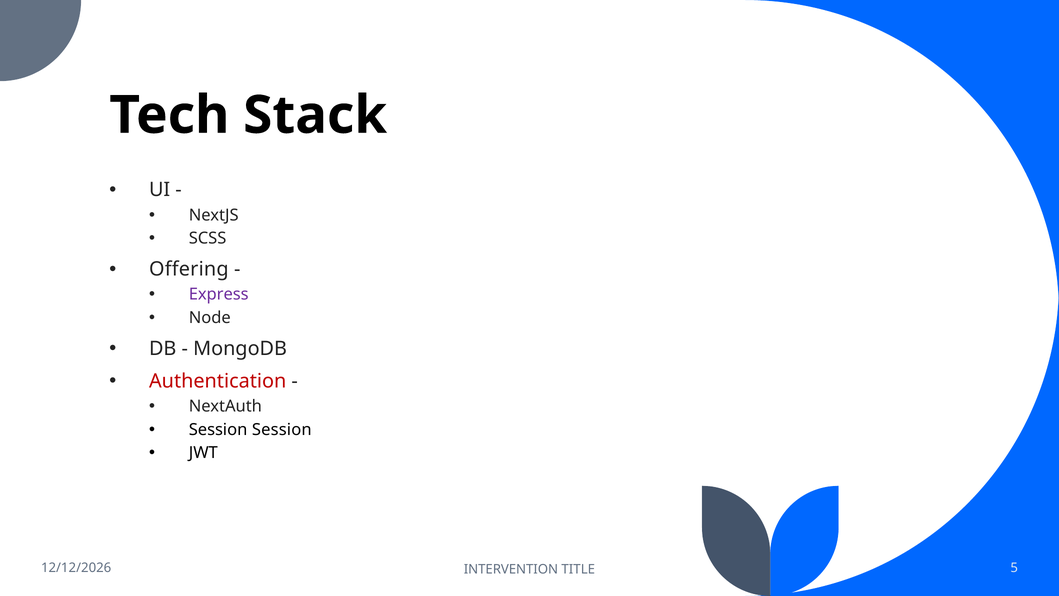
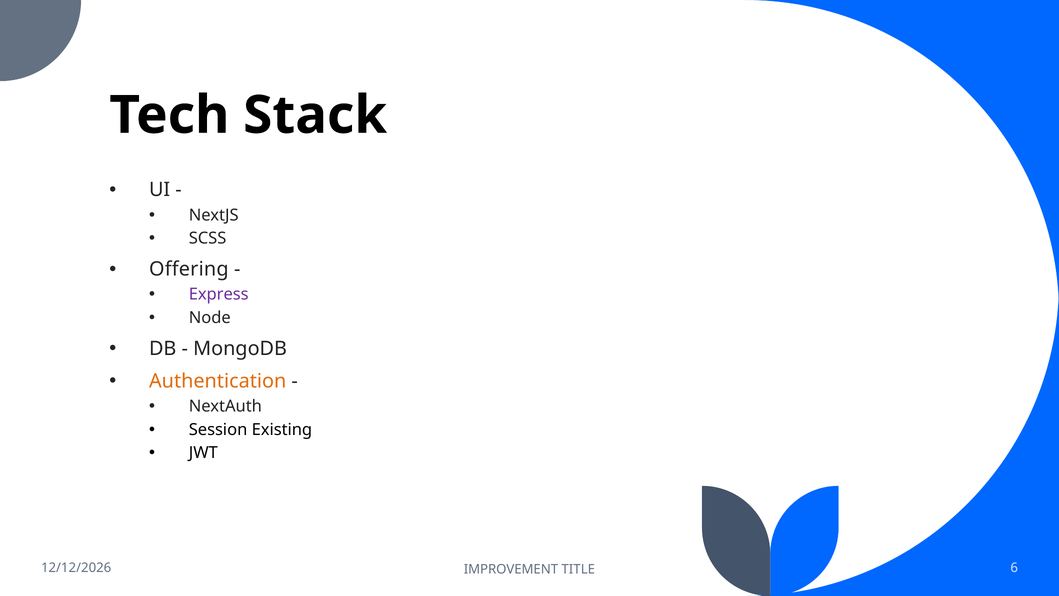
Authentication colour: red -> orange (218, 381)
Session Session: Session -> Existing (282, 429)
INTERVENTION: INTERVENTION -> IMPROVEMENT (511, 569)
5: 5 -> 6 (1014, 568)
